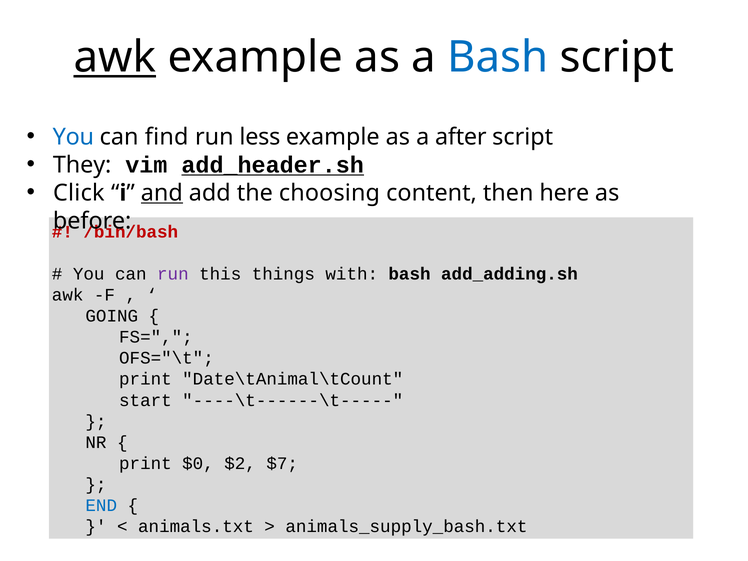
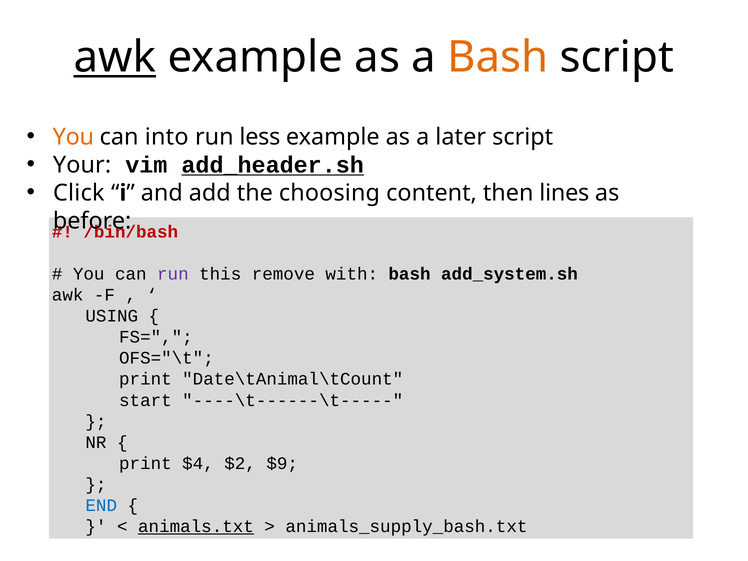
Bash colour: blue -> orange (498, 58)
You colour: blue -> orange (73, 137)
find: find -> into (167, 137)
after: after -> later (461, 137)
They: They -> Your (82, 165)
and underline: present -> none (162, 193)
here: here -> lines (564, 193)
things: things -> remove (283, 274)
add_adding.sh: add_adding.sh -> add_system.sh (509, 274)
GOING: GOING -> USING (112, 316)
$0: $0 -> $4 (198, 463)
$7: $7 -> $9 (282, 463)
animals.txt underline: none -> present (196, 526)
